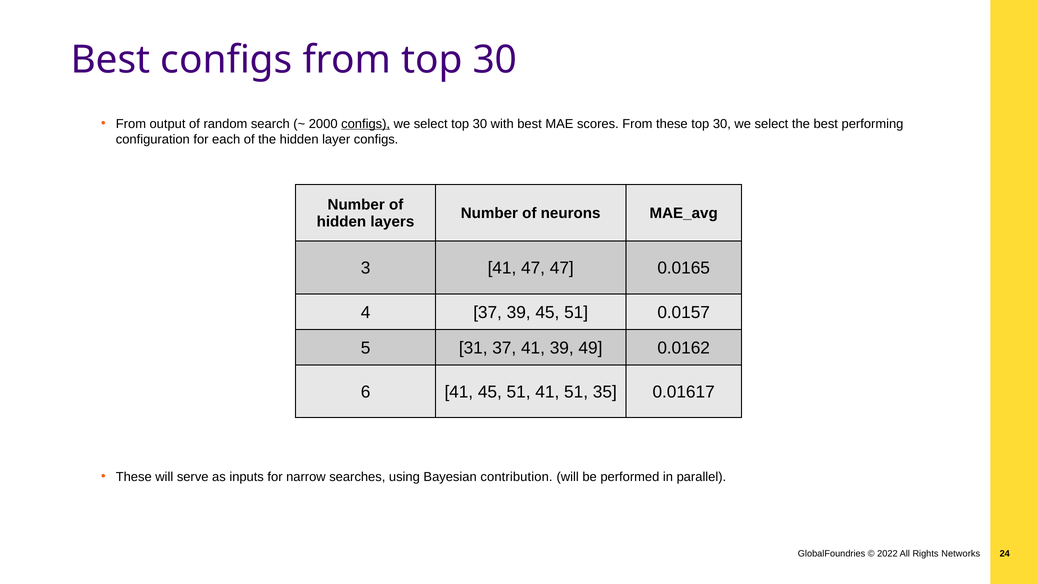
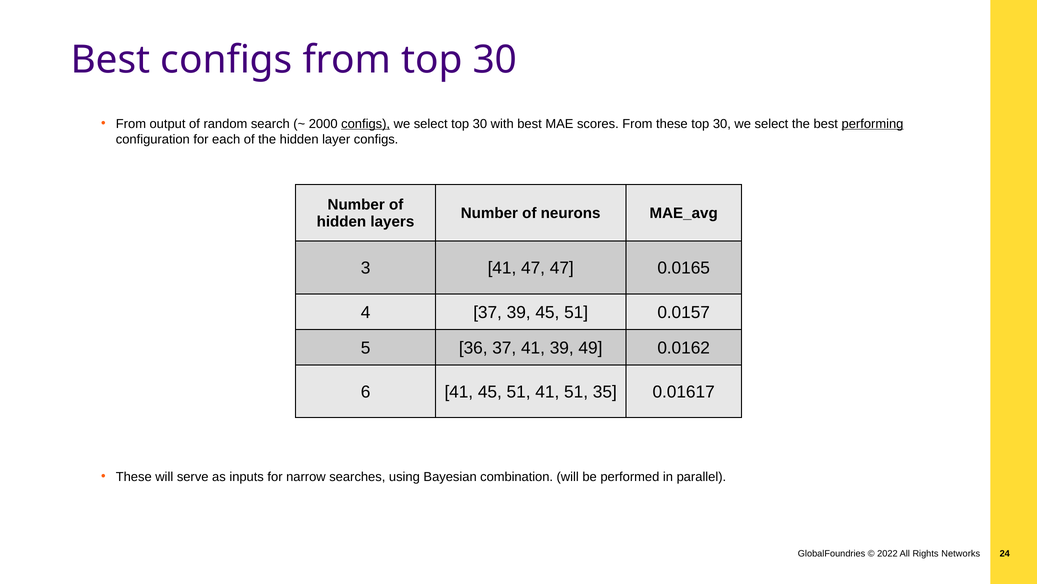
performing underline: none -> present (873, 124)
31: 31 -> 36 (473, 348)
contribution: contribution -> combination (517, 476)
